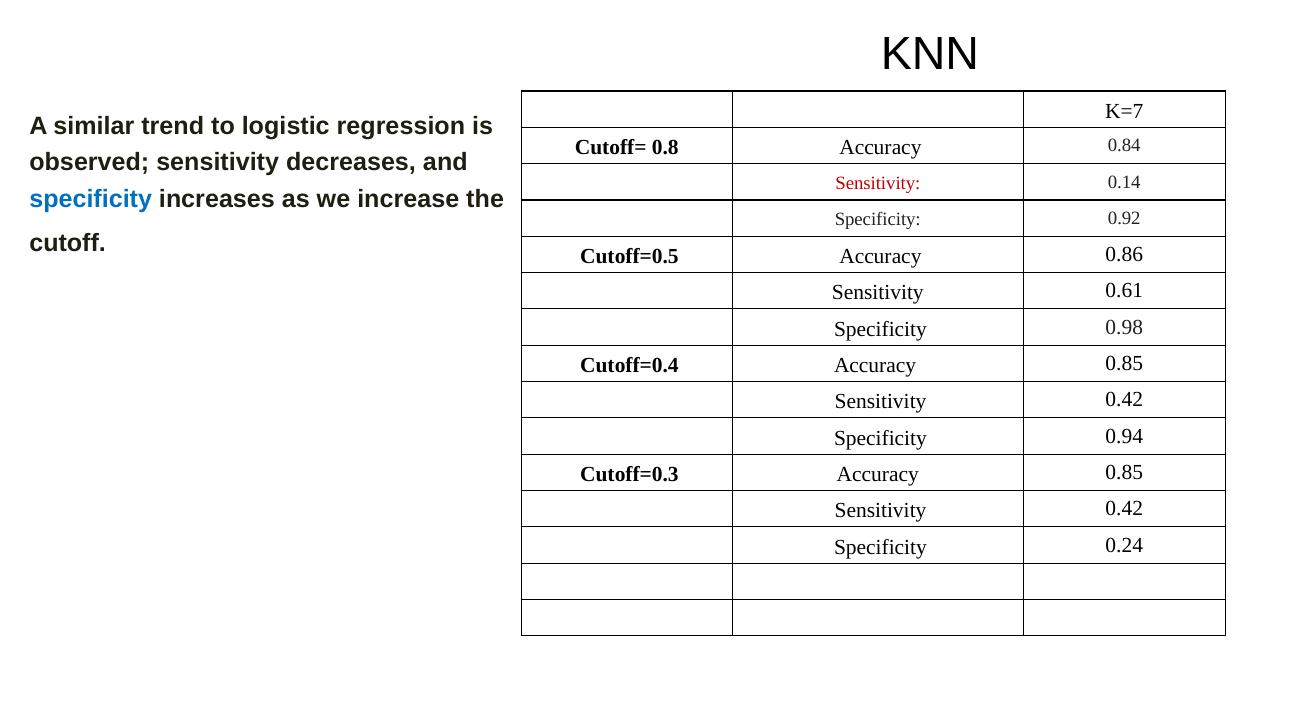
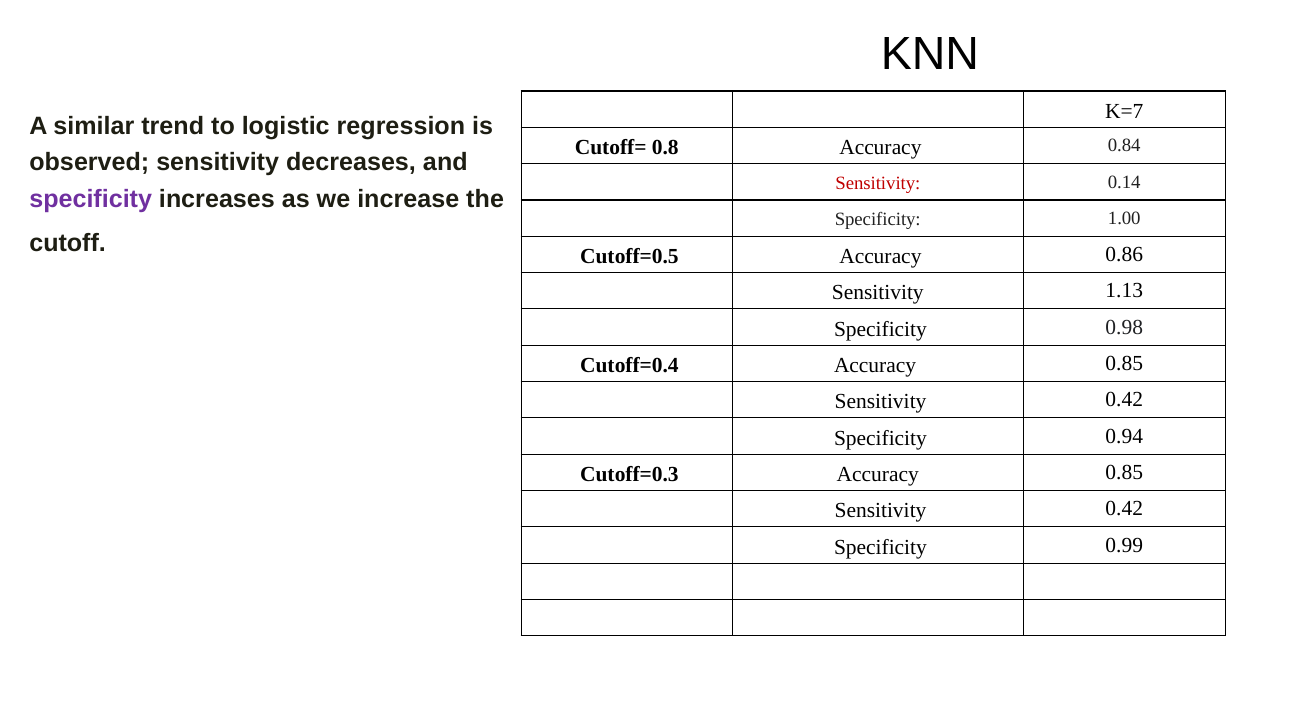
specificity colour: blue -> purple (91, 199)
0.92: 0.92 -> 1.00 (1124, 218)
0.61: 0.61 -> 1.13 (1124, 291)
0.24: 0.24 -> 0.99 (1124, 546)
